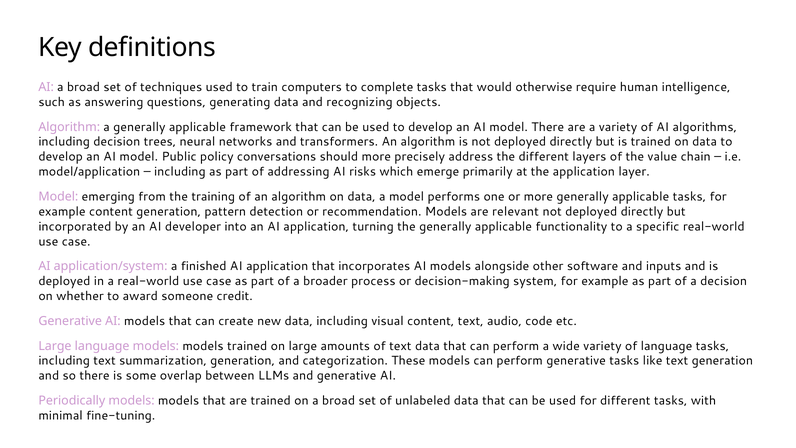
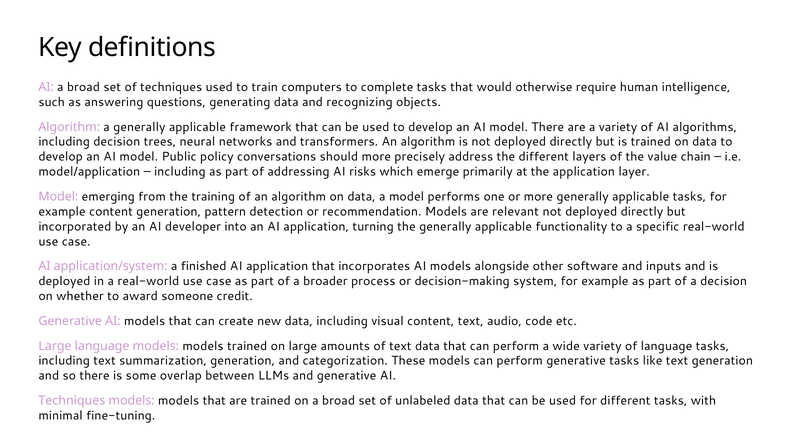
Periodically: Periodically -> Techniques (72, 400)
